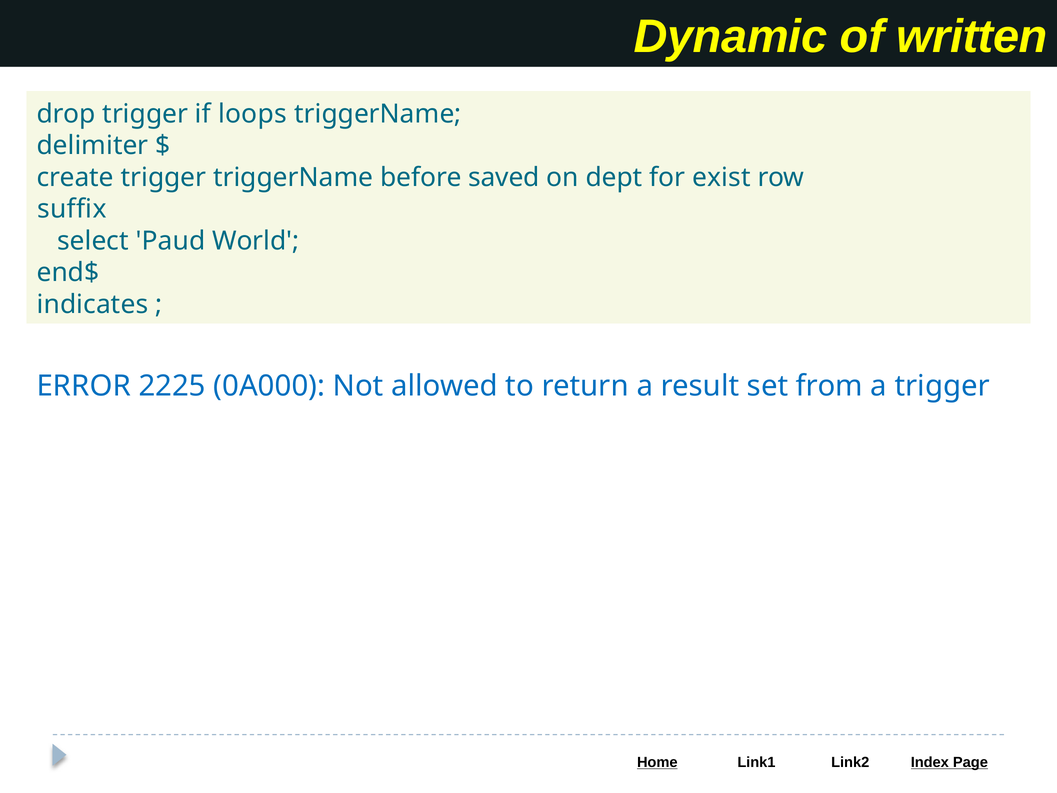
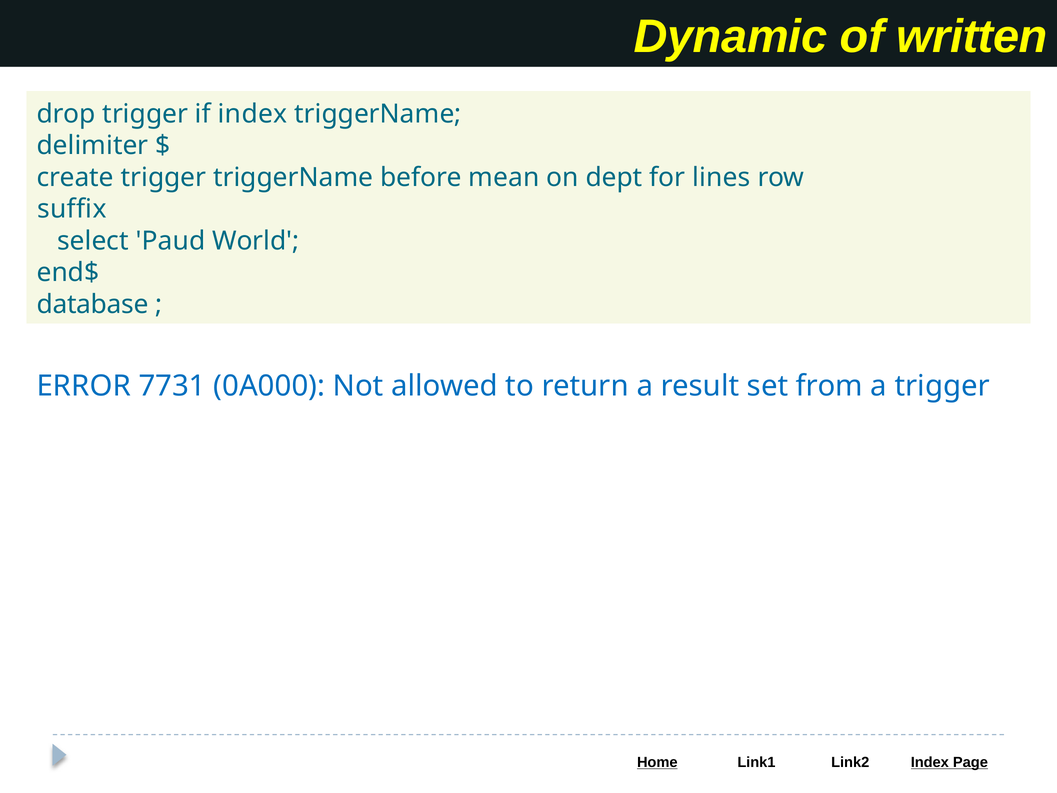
if loops: loops -> index (253, 114)
saved: saved -> mean (504, 177)
exist: exist -> lines (721, 177)
indicates: indicates -> database (93, 304)
2225: 2225 -> 7731 (172, 386)
